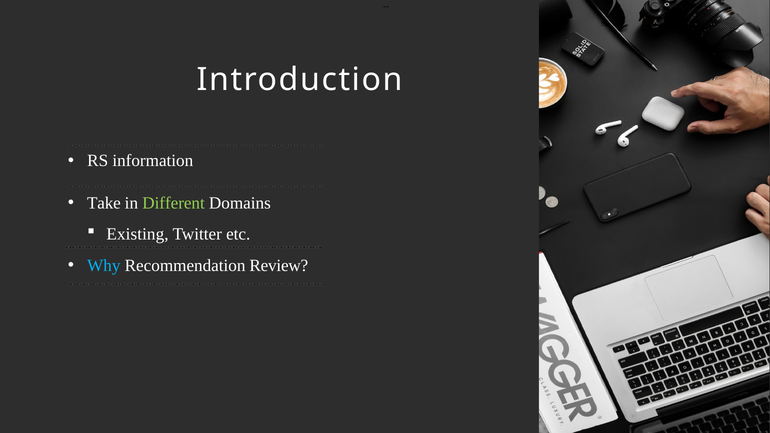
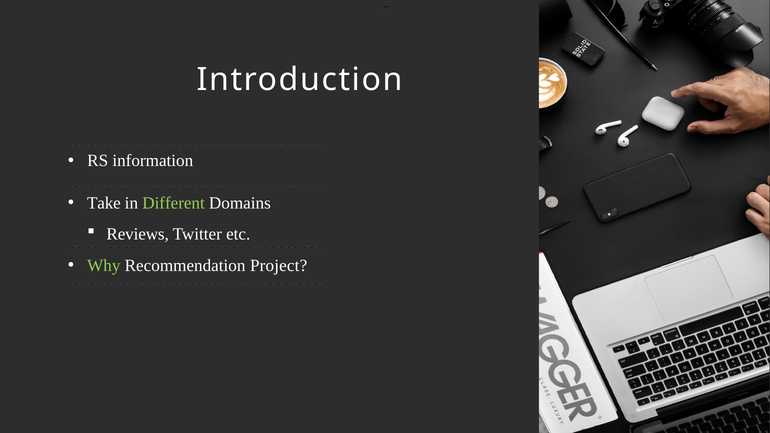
Existing: Existing -> Reviews (138, 234)
Why colour: light blue -> light green (104, 266)
Review: Review -> Project (279, 266)
